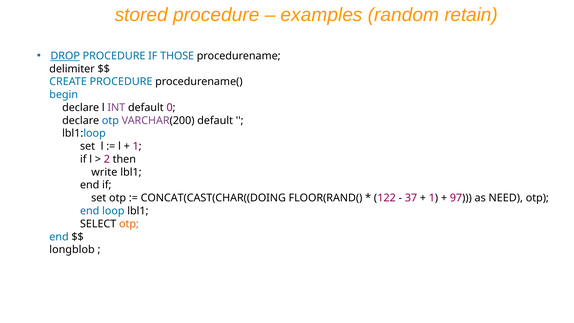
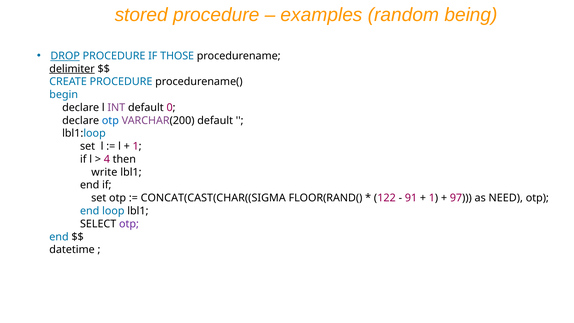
retain: retain -> being (471, 15)
delimiter underline: none -> present (72, 69)
2: 2 -> 4 (107, 159)
CONCAT(CAST(CHAR((DOING: CONCAT(CAST(CHAR((DOING -> CONCAT(CAST(CHAR((SIGMA (213, 198)
37: 37 -> 91 (411, 198)
otp colour: orange -> purple (129, 224)
longblob: longblob -> datetime (72, 250)
